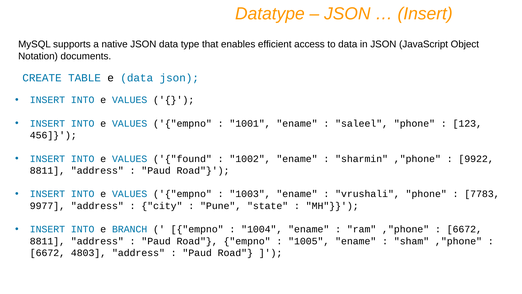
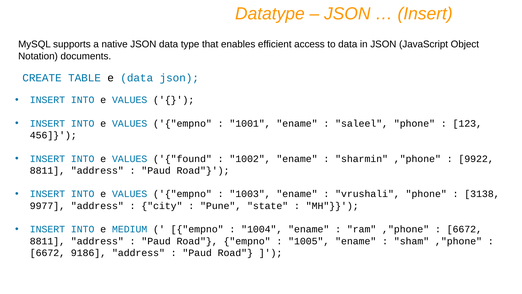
7783: 7783 -> 3138 (482, 194)
BRANCH: BRANCH -> MEDIUM (130, 229)
4803: 4803 -> 9186 (89, 253)
